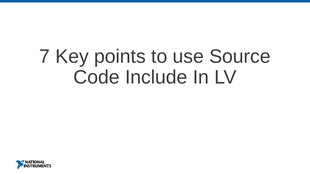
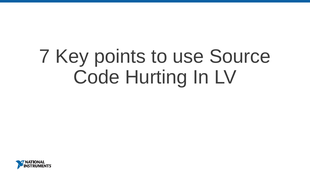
Include: Include -> Hurting (156, 77)
